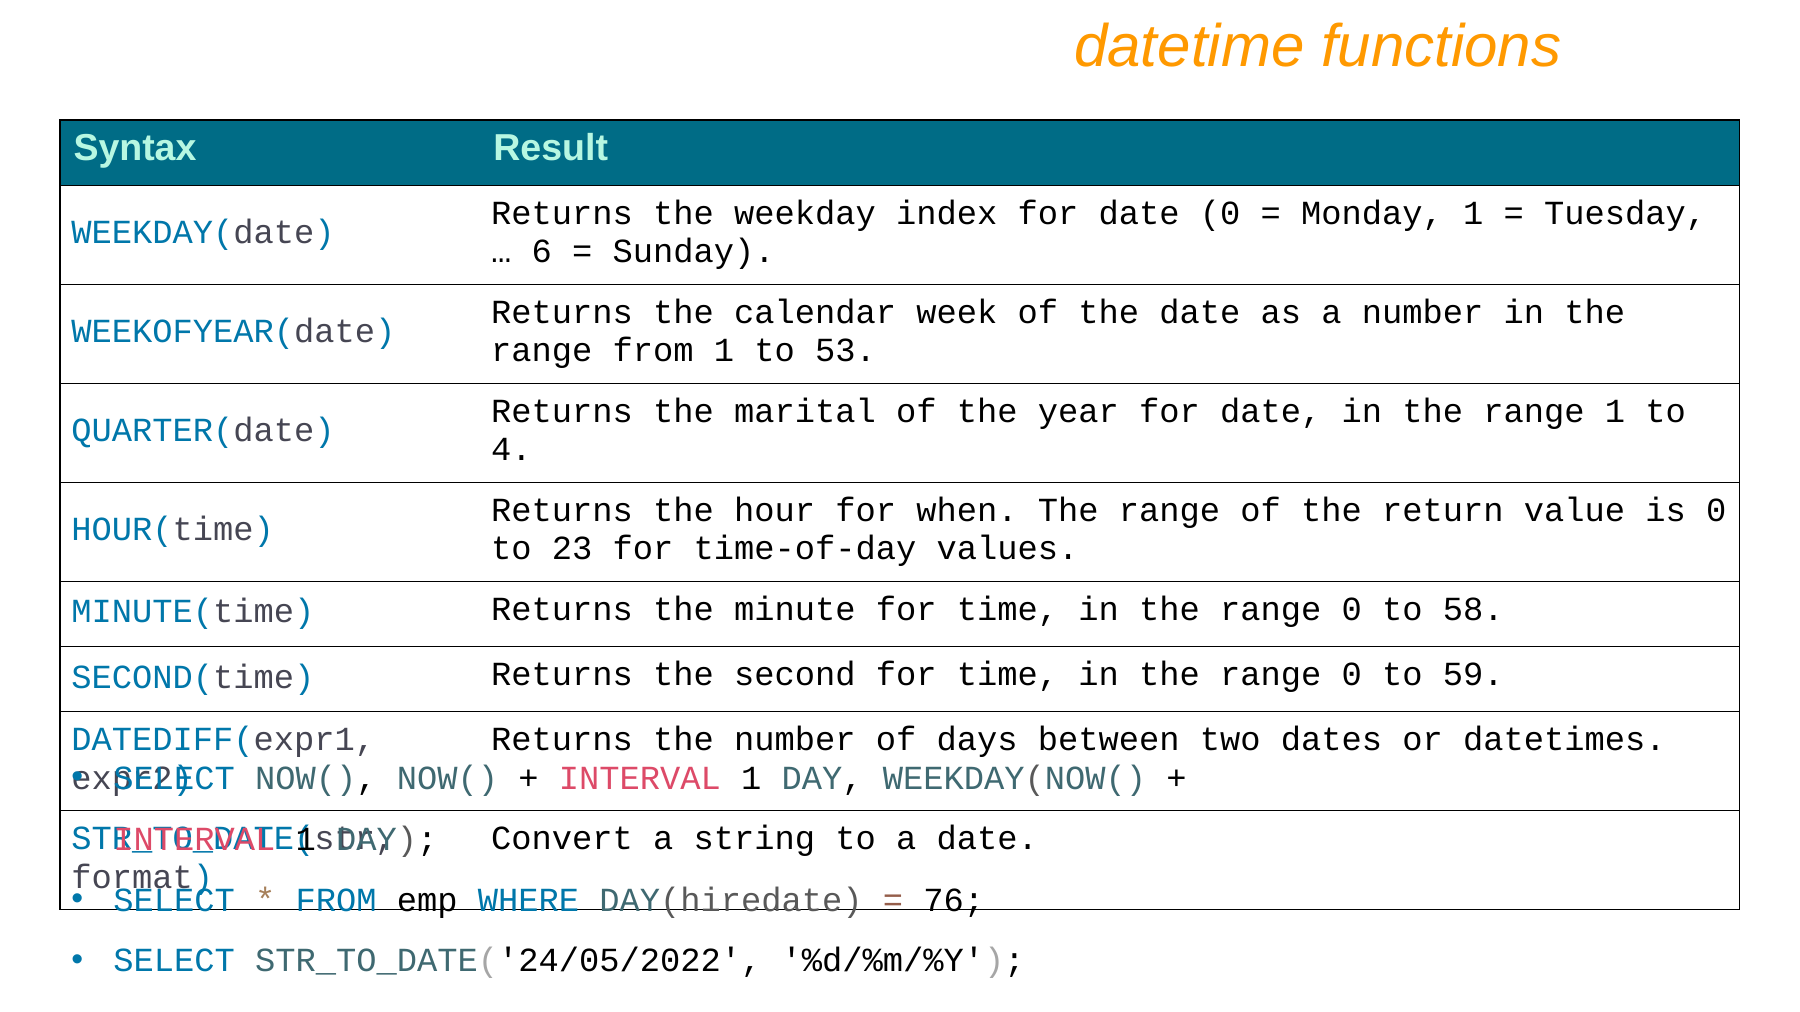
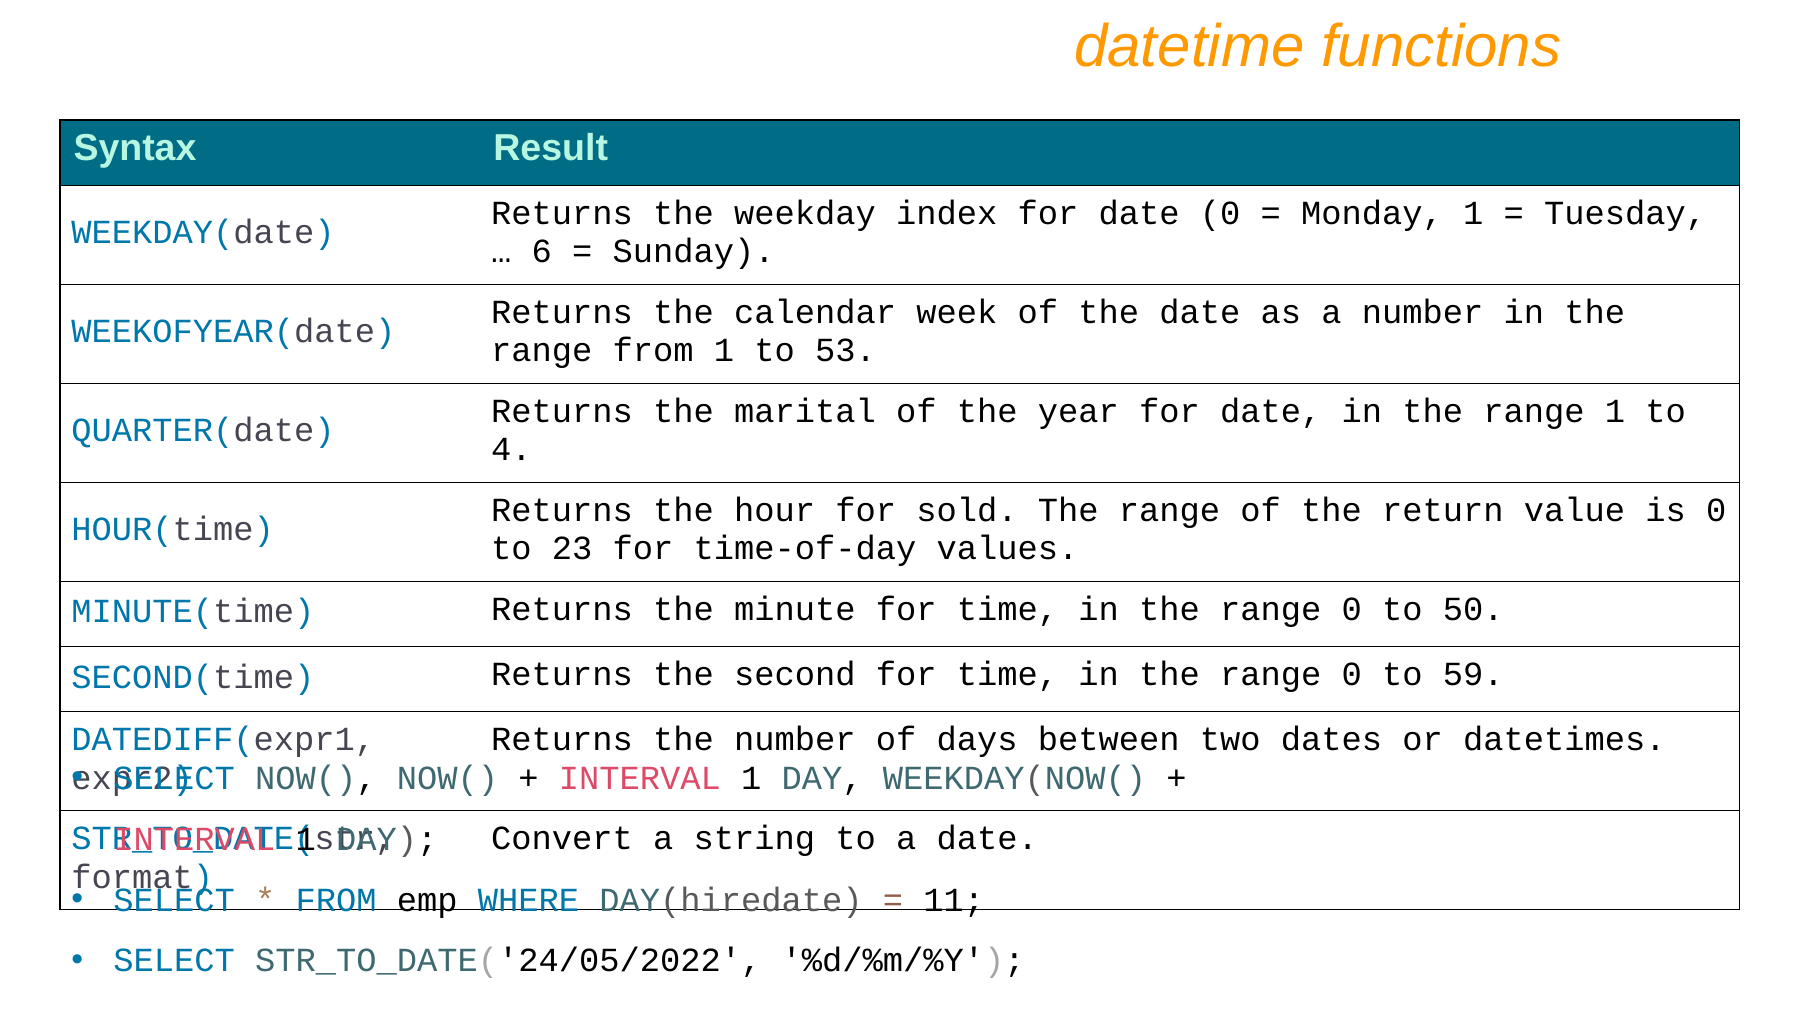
when: when -> sold (967, 511)
58: 58 -> 50 (1473, 610)
76: 76 -> 11 (954, 900)
